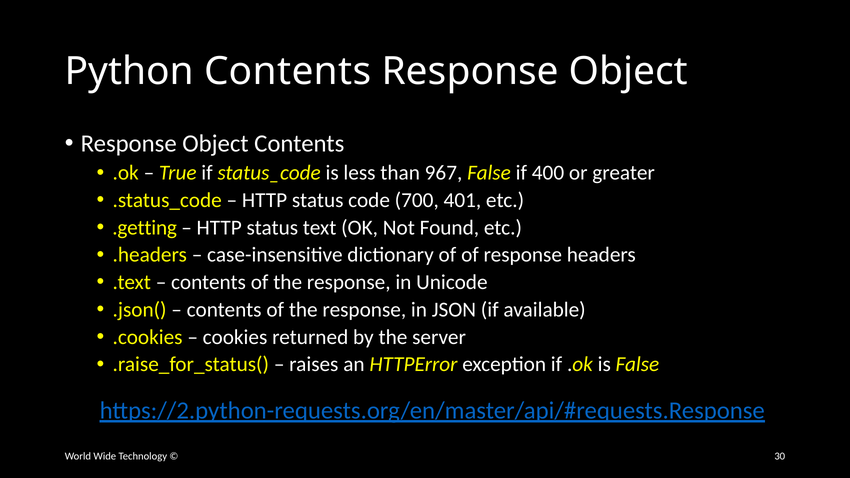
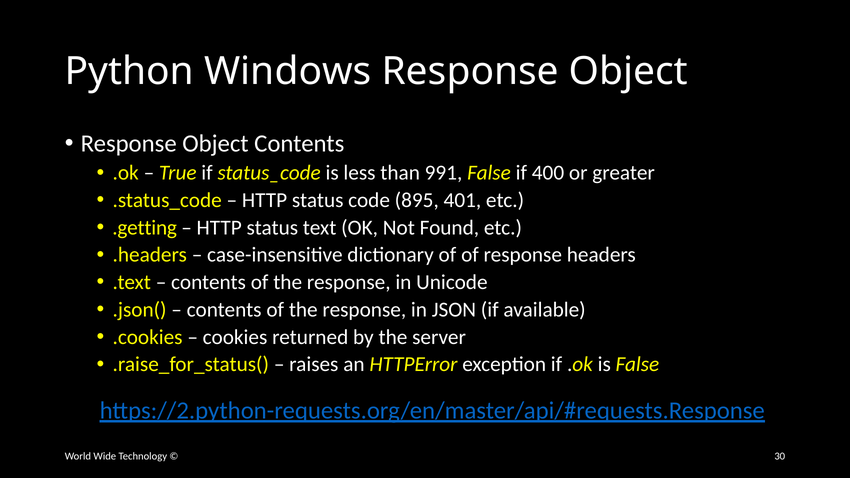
Python Contents: Contents -> Windows (288, 71)
967: 967 -> 991 (444, 173)
700: 700 -> 895 (417, 200)
